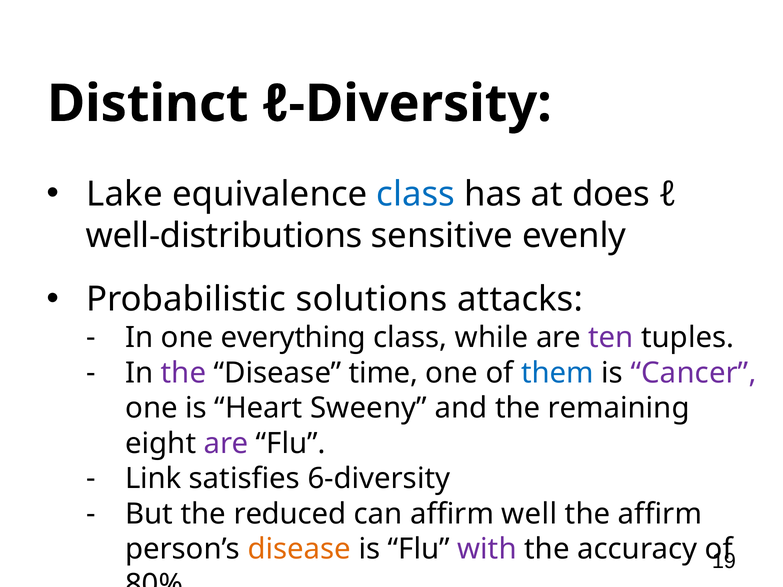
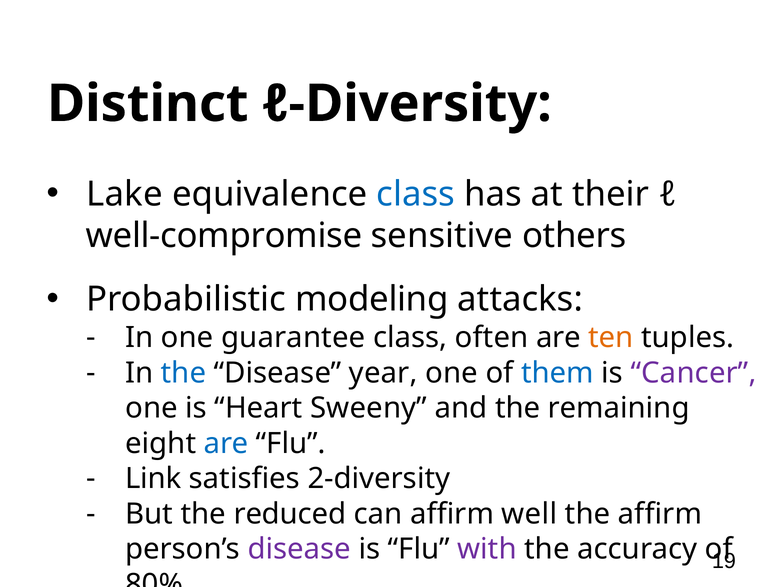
does: does -> their (611, 194)
well-distributions: well-distributions -> well-compromise (224, 236)
evenly: evenly -> others (574, 236)
solutions: solutions -> modeling (372, 300)
everything: everything -> guarantee (293, 338)
while: while -> often (492, 338)
ten colour: purple -> orange (611, 338)
the colour: purple -> blue (184, 373)
time: time -> year (383, 373)
are colour: purple -> blue (226, 444)
6-diversity: 6-diversity -> 2-diversity (379, 479)
disease colour: orange -> purple (299, 549)
